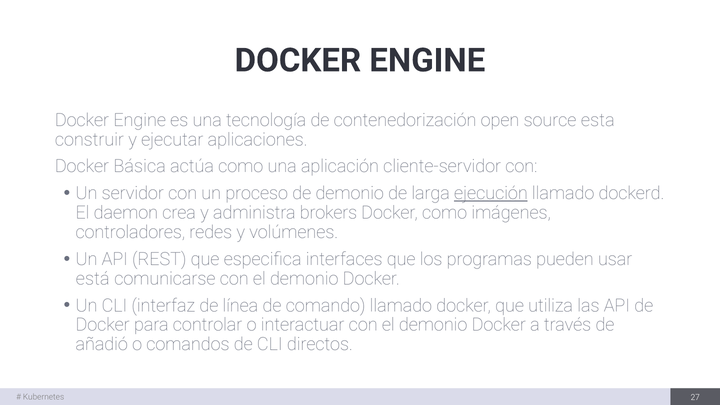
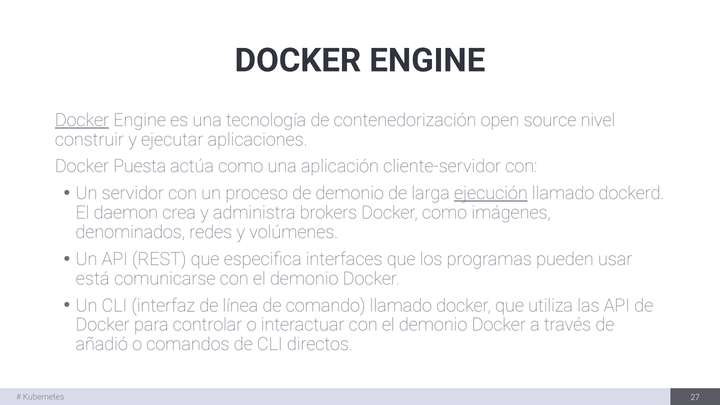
Docker underline: none -> present (82, 120)
esta: esta -> nivel (598, 120)
Básica: Básica -> Puesta (140, 166)
controladores: controladores -> denominados (130, 232)
